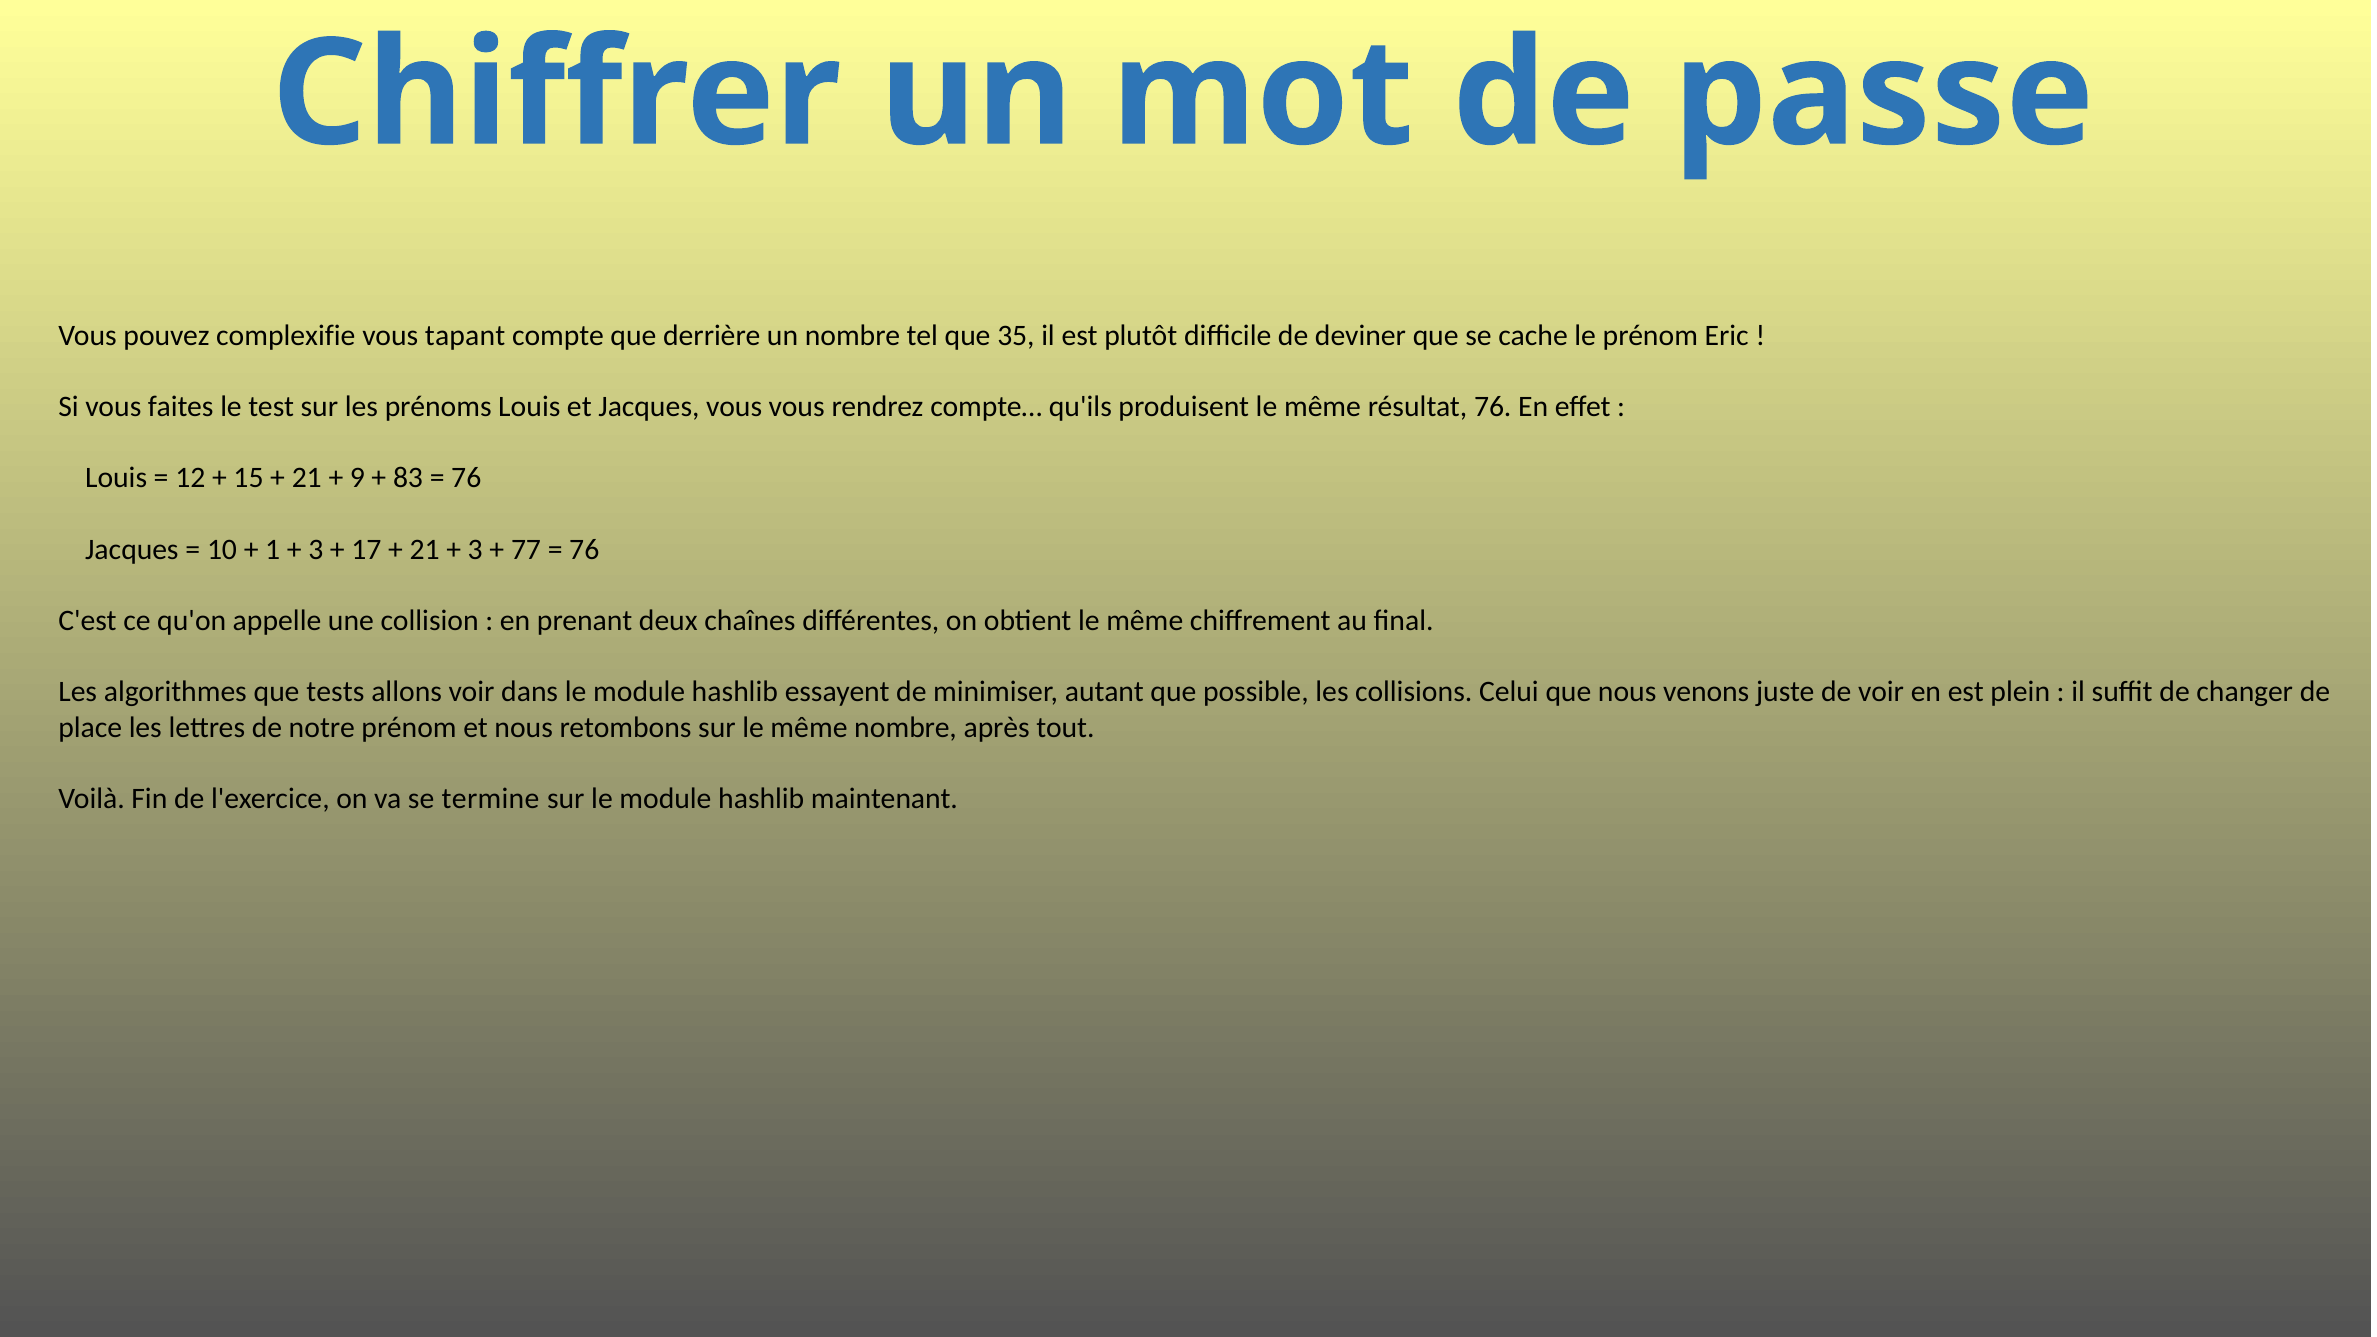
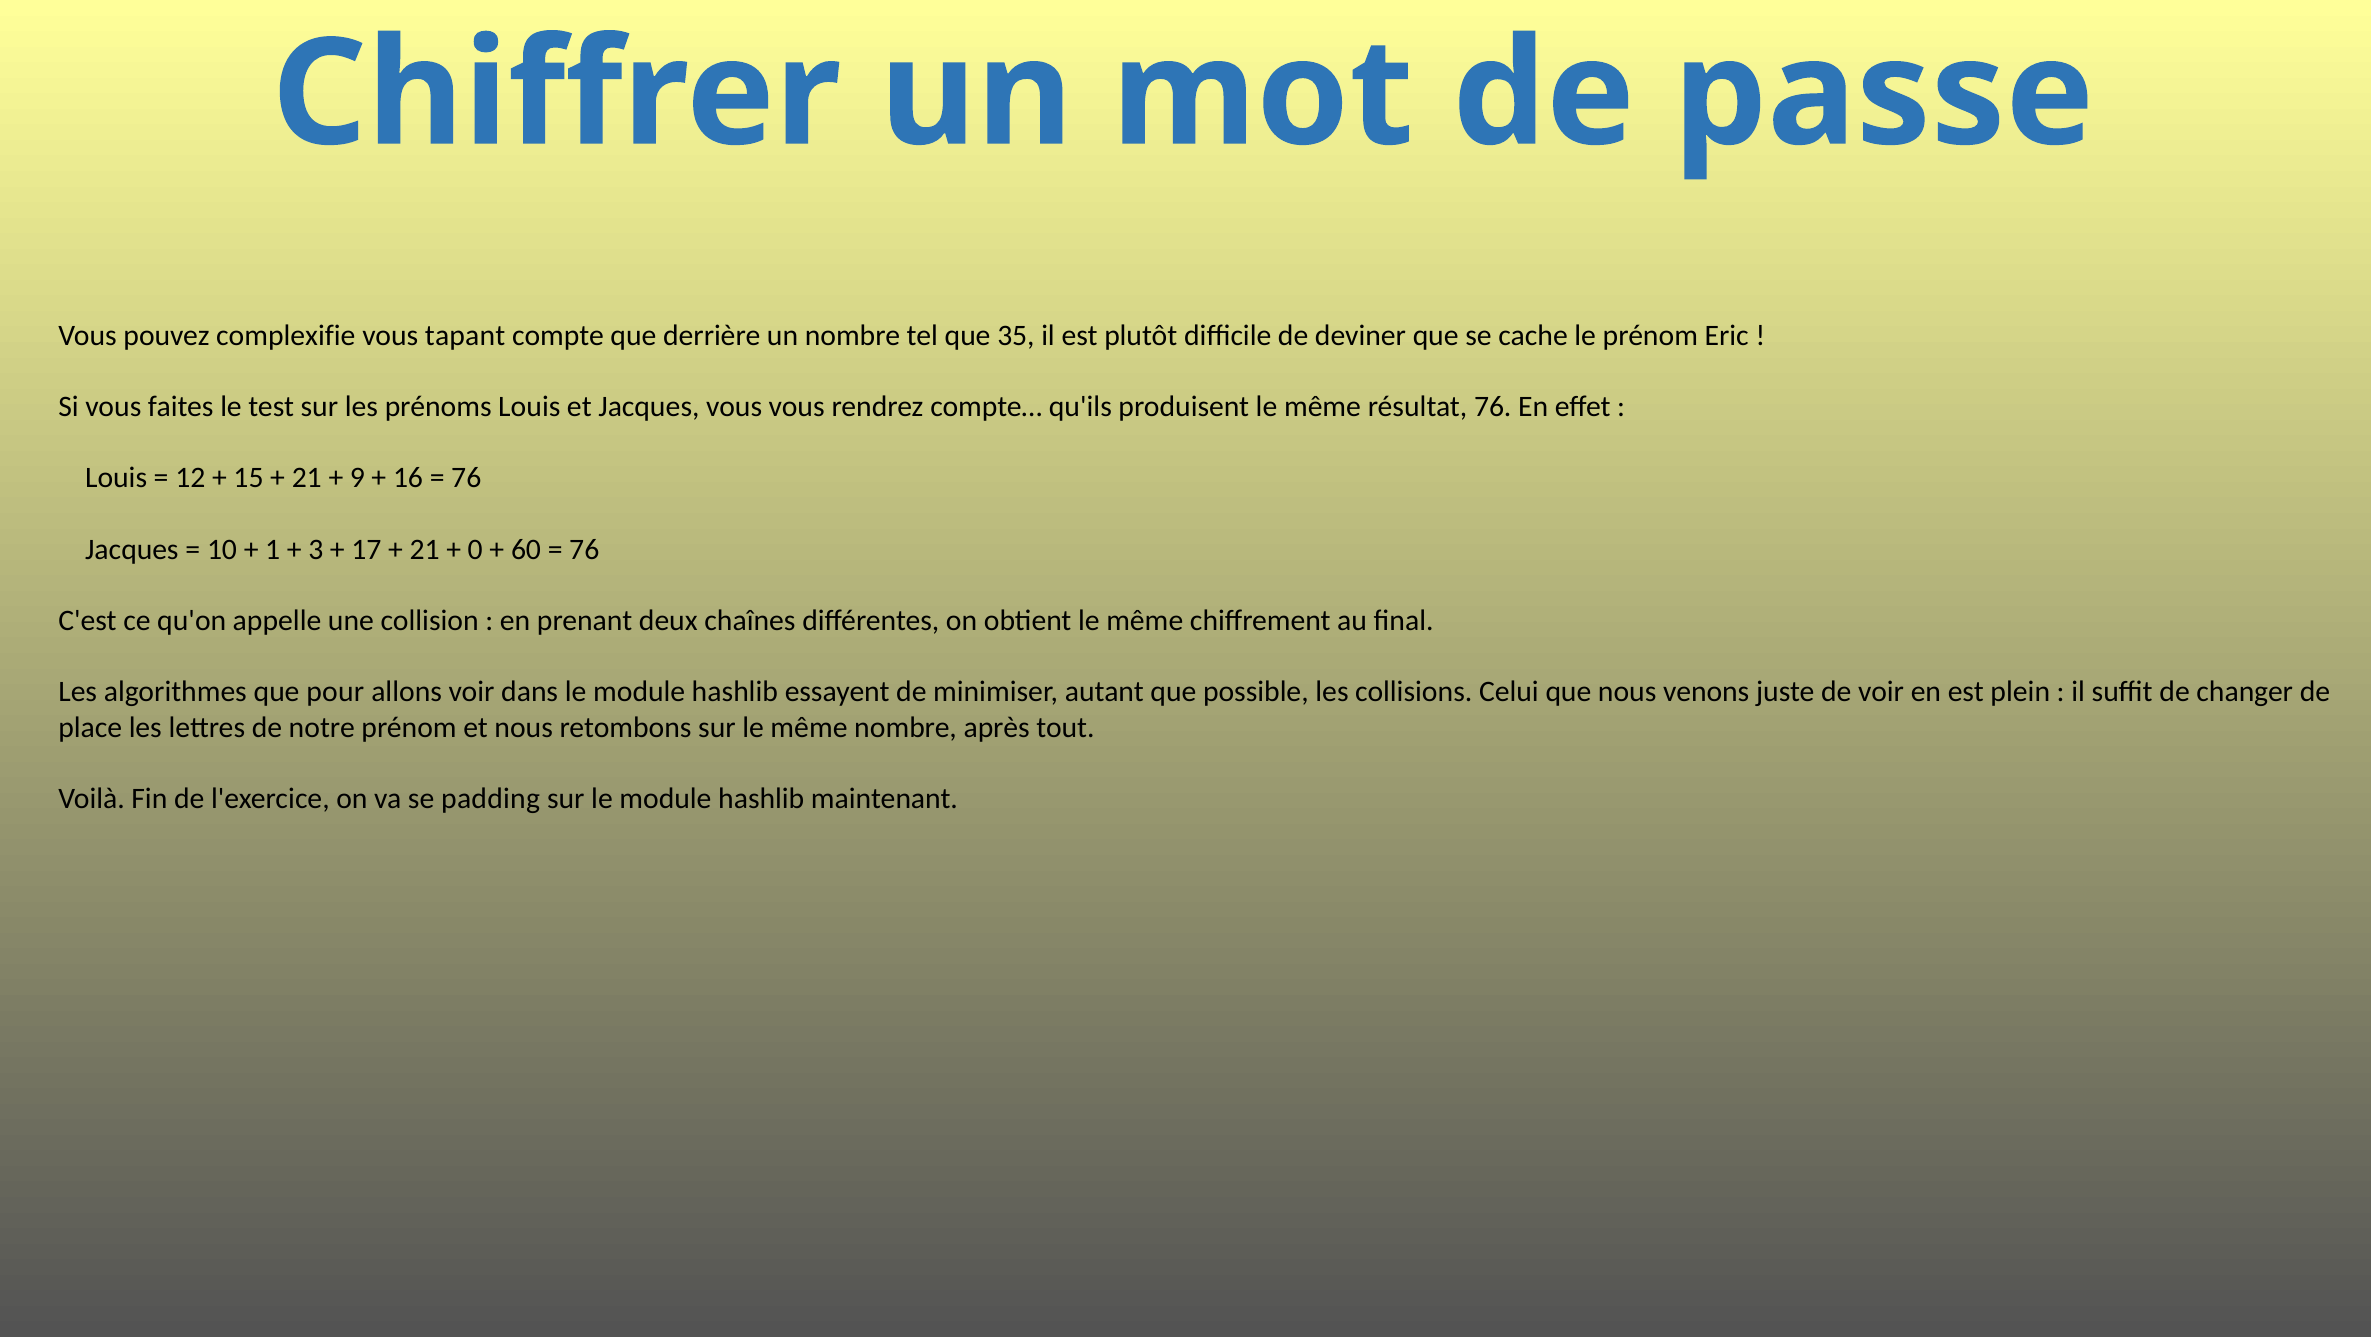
83: 83 -> 16 (408, 478)
3: 3 -> 0 (475, 550)
77: 77 -> 60 (526, 550)
tests: tests -> pour (335, 692)
termine: termine -> padding (491, 799)
